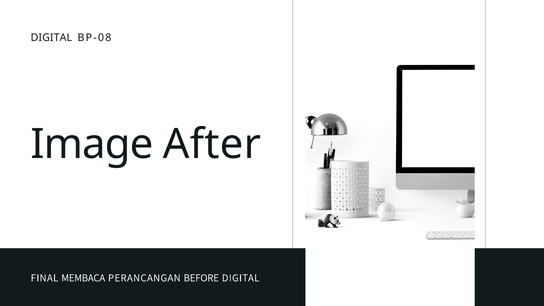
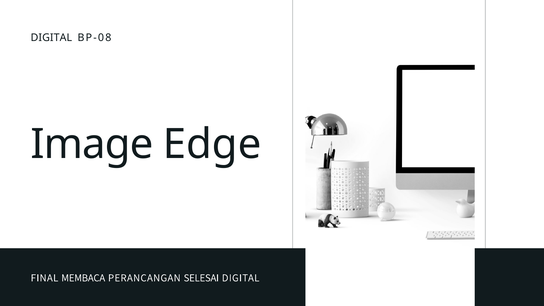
After: After -> Edge (212, 144)
BEFORE: BEFORE -> SELESAI (201, 278)
